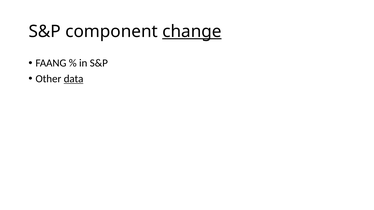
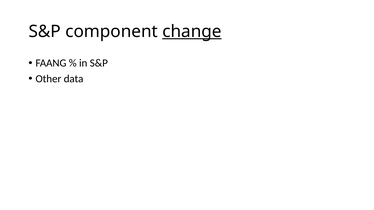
data underline: present -> none (74, 79)
